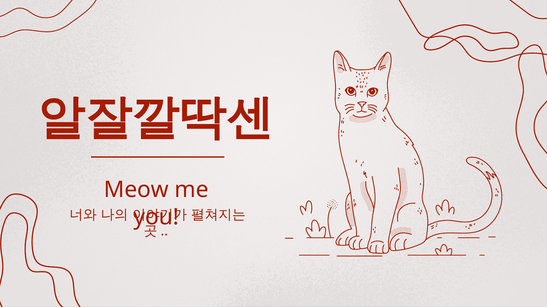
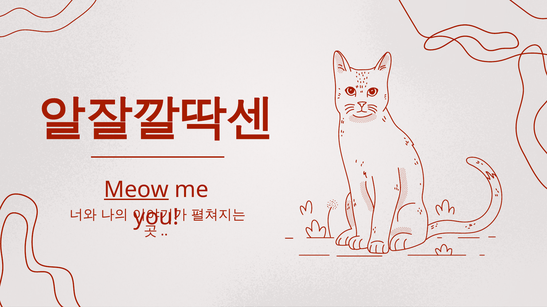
Meow underline: none -> present (136, 190)
